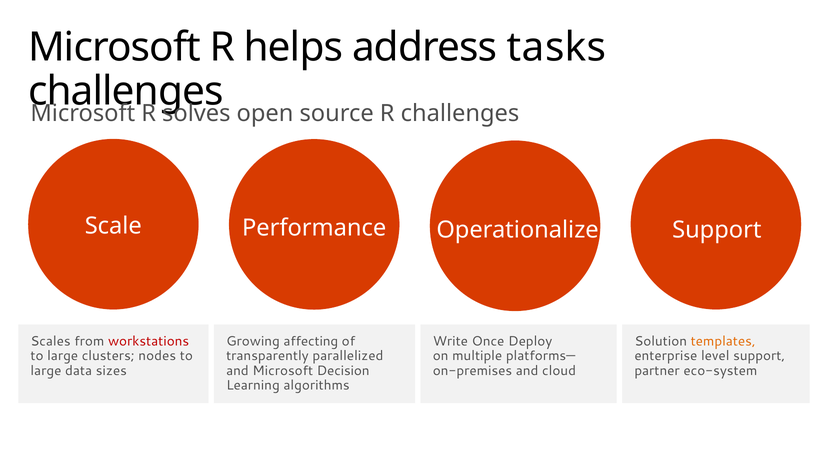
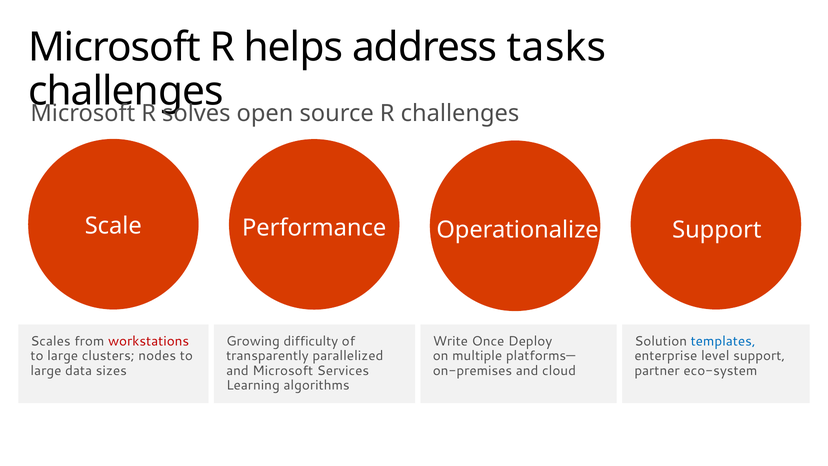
affecting: affecting -> difficulty (311, 341)
templates colour: orange -> blue (723, 341)
Decision: Decision -> Services (343, 370)
